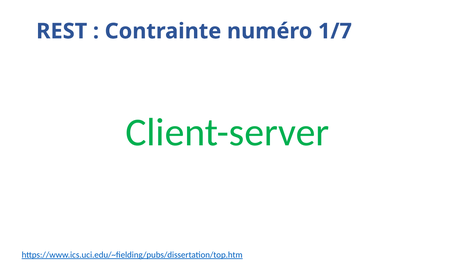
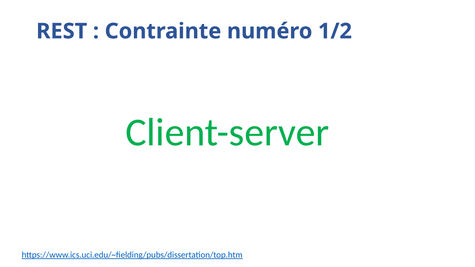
1/7: 1/7 -> 1/2 (335, 31)
